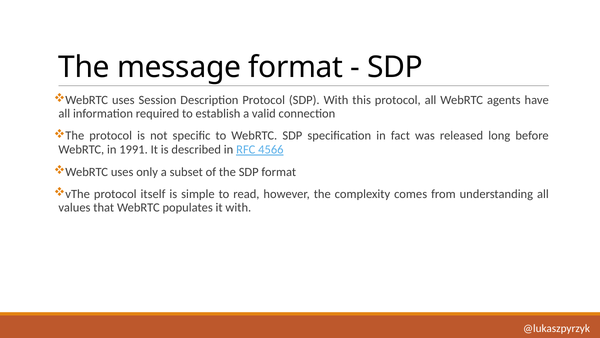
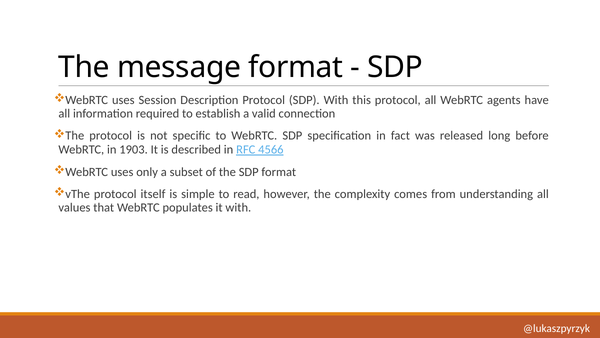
1991: 1991 -> 1903 (134, 149)
